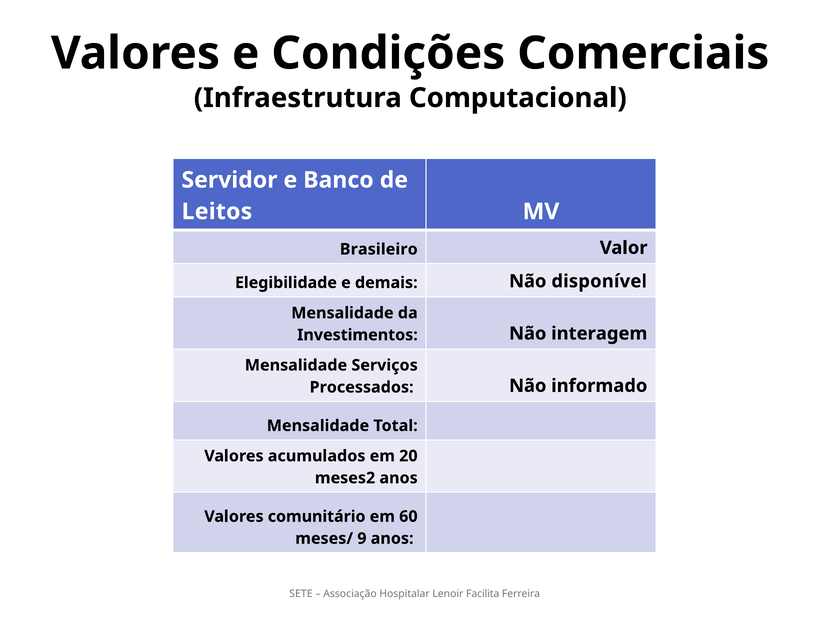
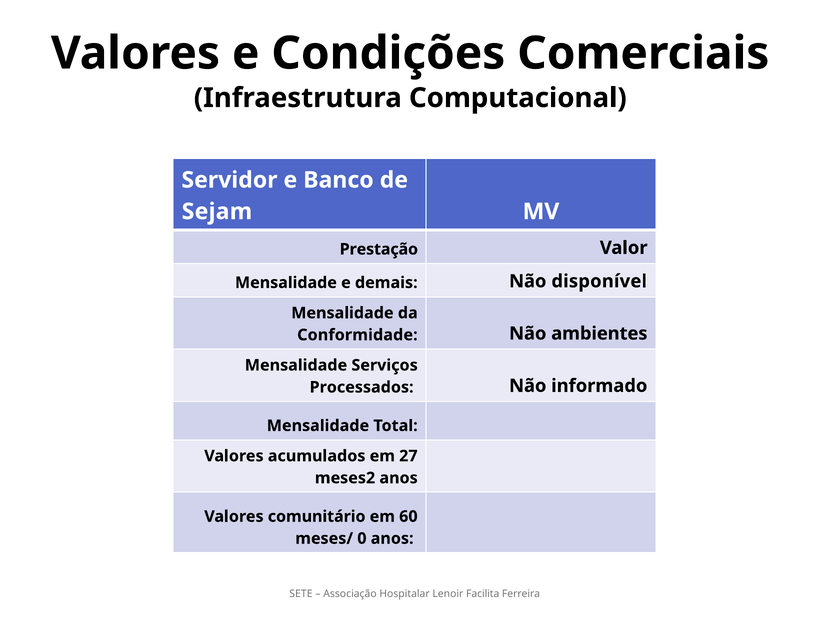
Leitos: Leitos -> Sejam (217, 211)
Brasileiro: Brasileiro -> Prestação (379, 249)
Elegibilidade: Elegibilidade -> Mensalidade (286, 283)
Investimentos: Investimentos -> Conformidade (357, 335)
interagem: interagem -> ambientes (599, 333)
20: 20 -> 27 (408, 456)
9: 9 -> 0 (362, 538)
